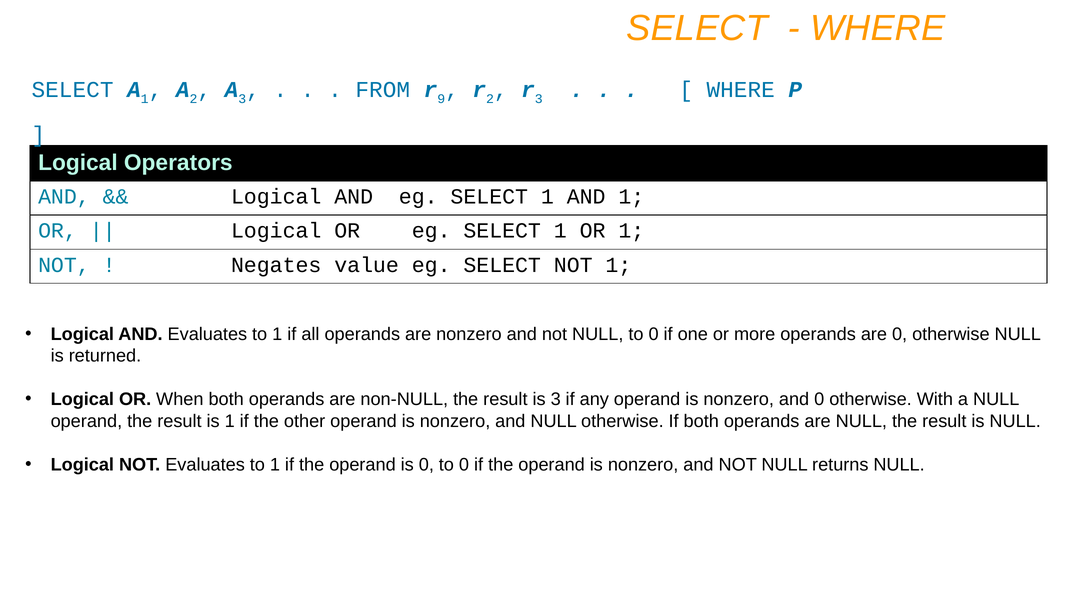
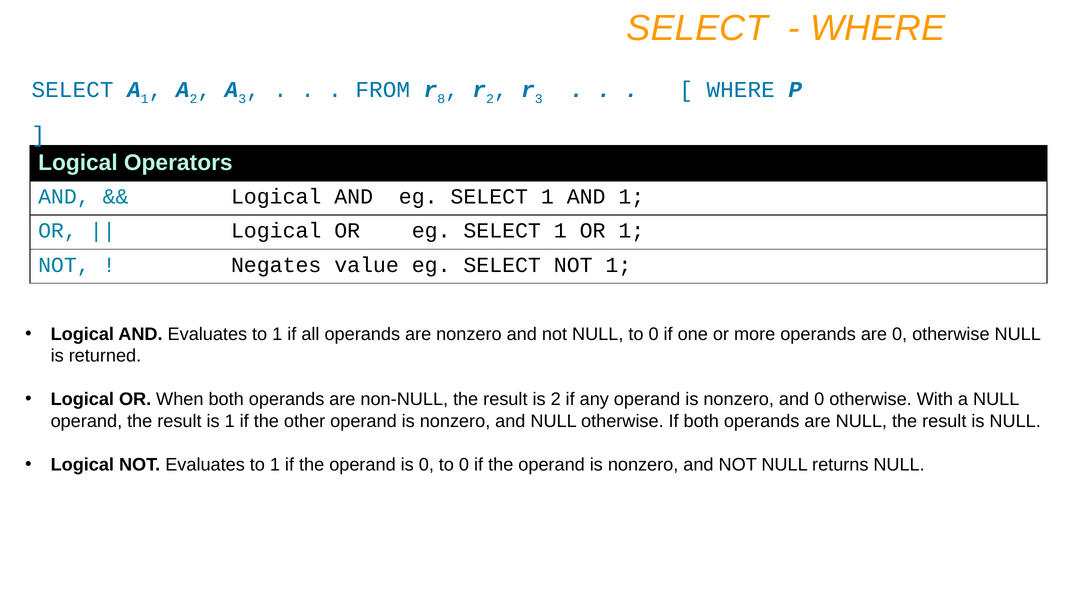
9: 9 -> 8 (441, 99)
is 3: 3 -> 2 (556, 400)
